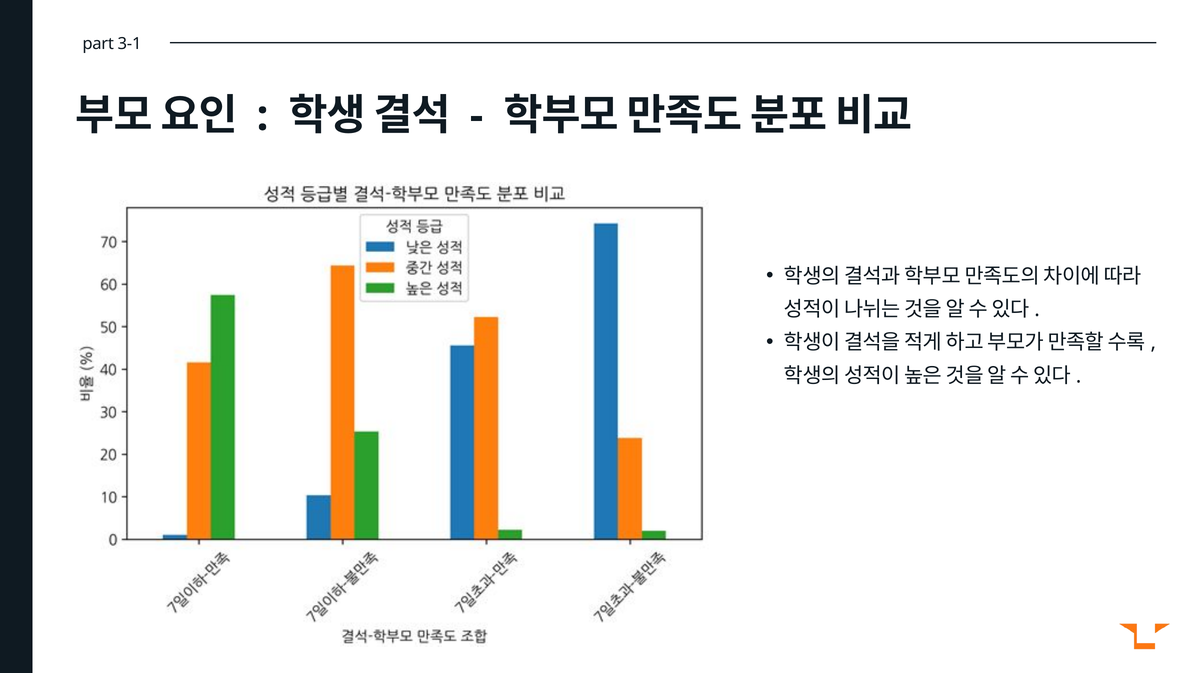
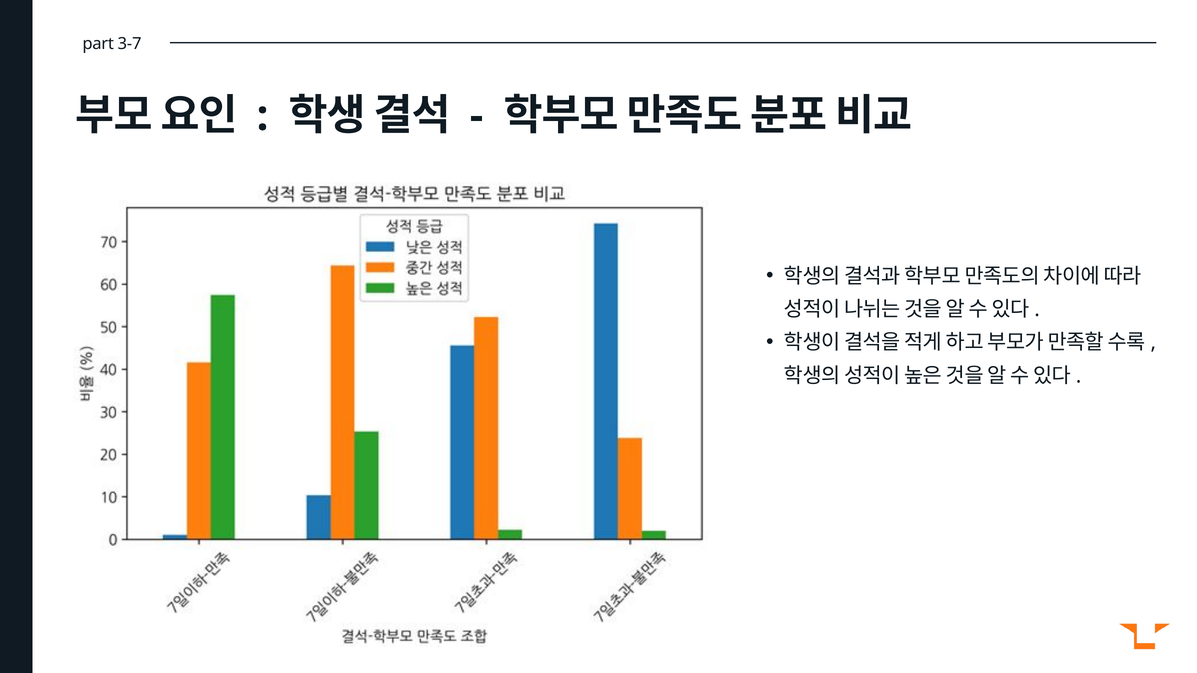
3-1: 3-1 -> 3-7 (130, 44)
